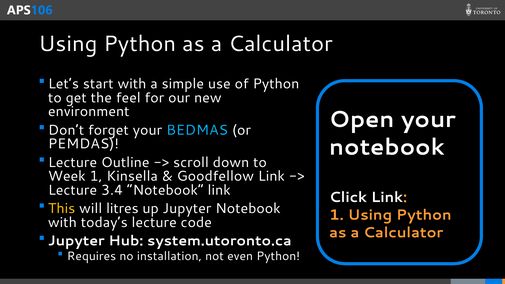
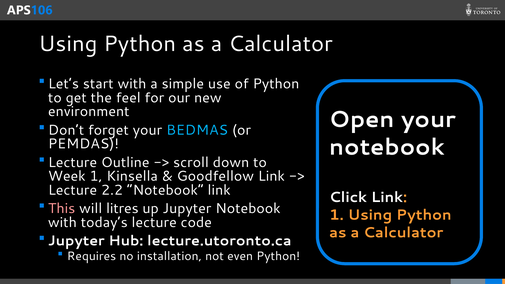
3.4: 3.4 -> 2.2 (112, 190)
This colour: yellow -> pink (62, 209)
system.utoronto.ca: system.utoronto.ca -> lecture.utoronto.ca (219, 241)
